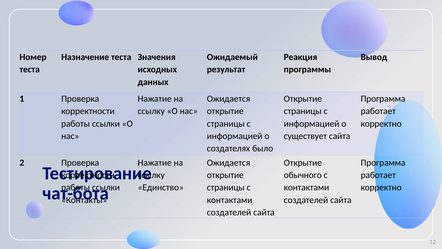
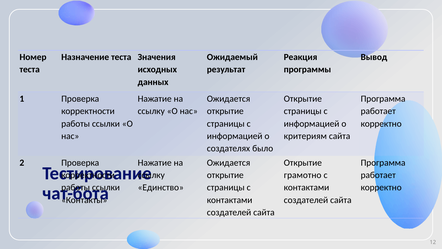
существует: существует -> критериям (305, 136)
обычного: обычного -> грамотно (303, 175)
